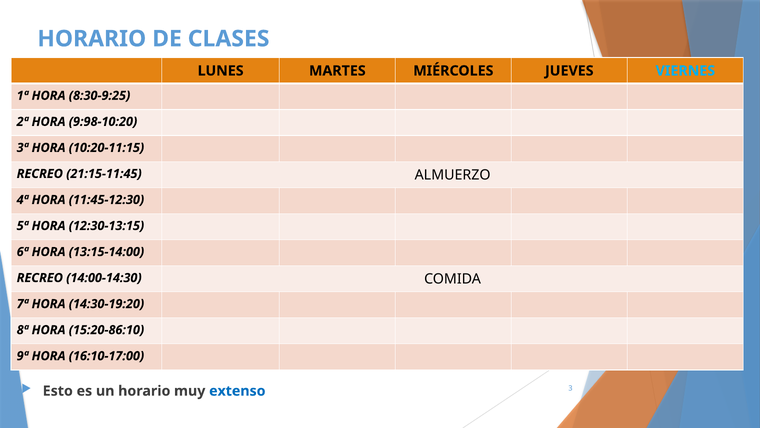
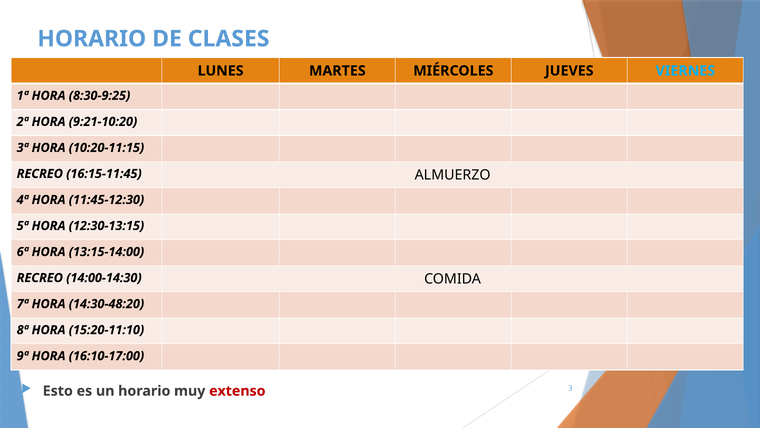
9:98-10:20: 9:98-10:20 -> 9:21-10:20 (103, 122)
21:15-11:45: 21:15-11:45 -> 16:15-11:45 (104, 174)
14:30-19:20: 14:30-19:20 -> 14:30-48:20 (106, 304)
15:20-86:10: 15:20-86:10 -> 15:20-11:10 (106, 330)
extenso colour: blue -> red (237, 391)
